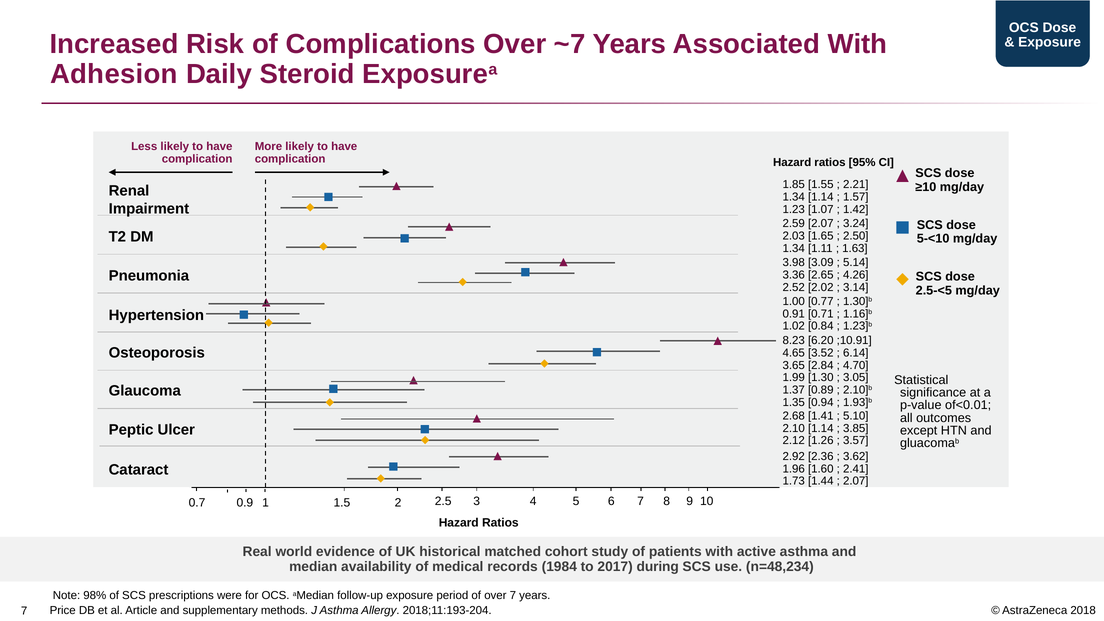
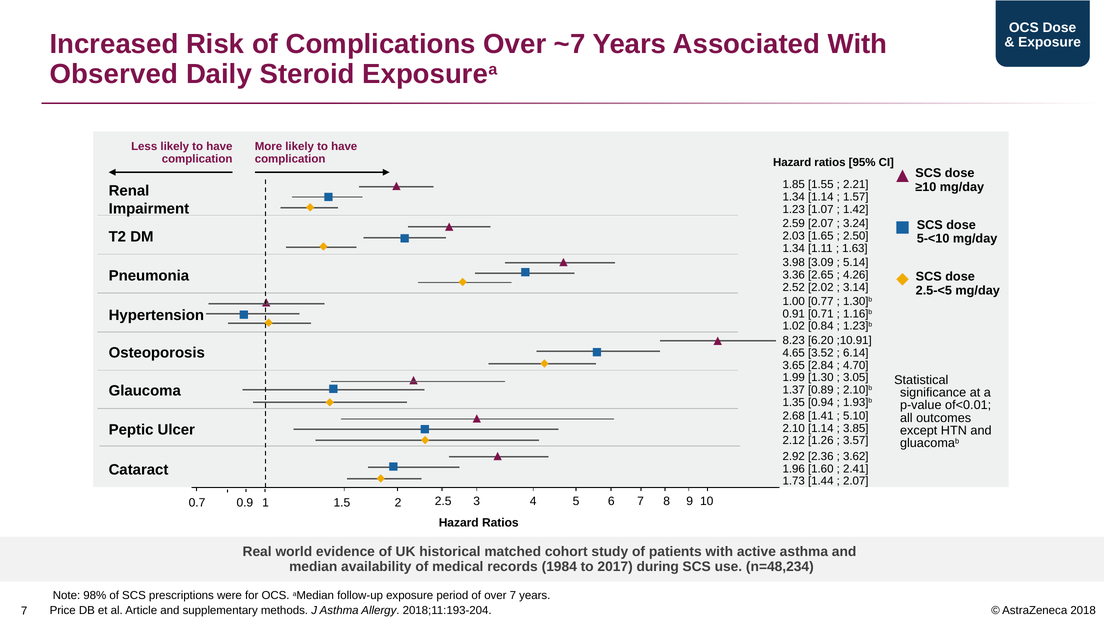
Adhesion: Adhesion -> Observed (114, 74)
